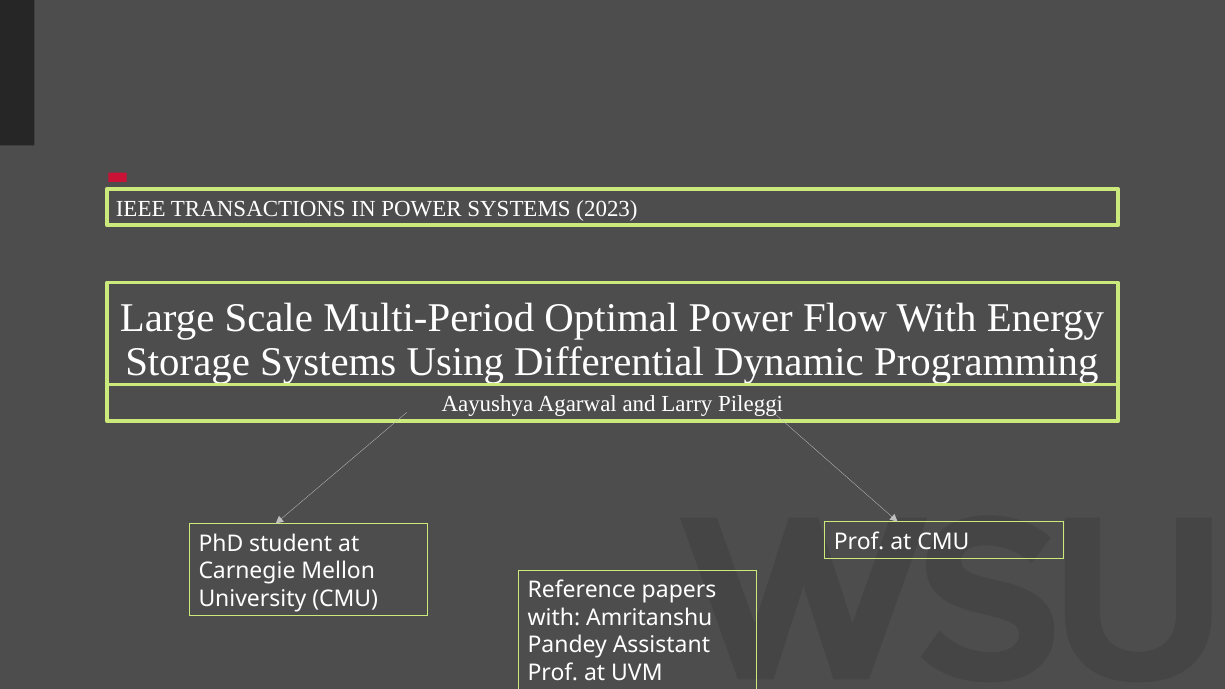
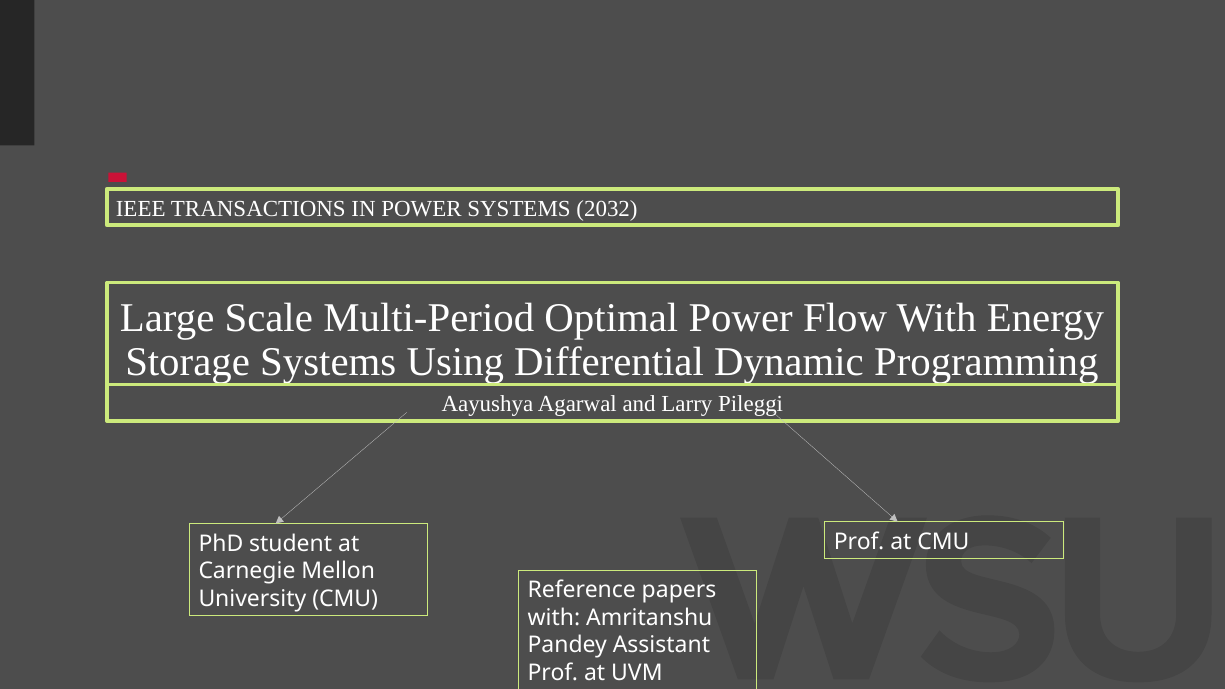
2023: 2023 -> 2032 (607, 209)
